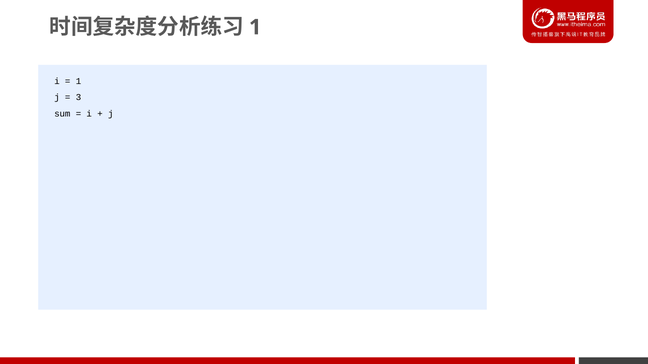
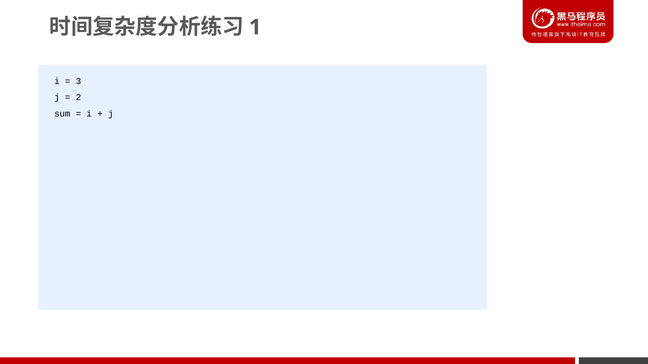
1: 1 -> 3 (78, 81)
3: 3 -> 2 (78, 98)
